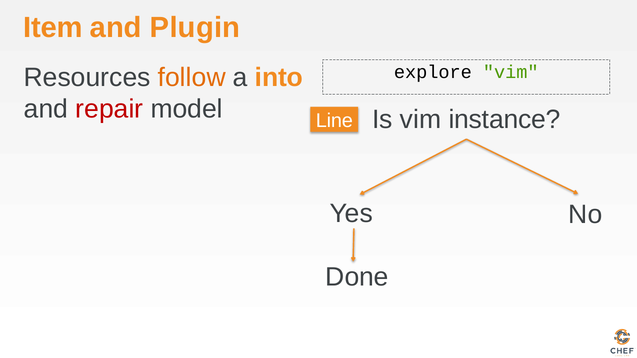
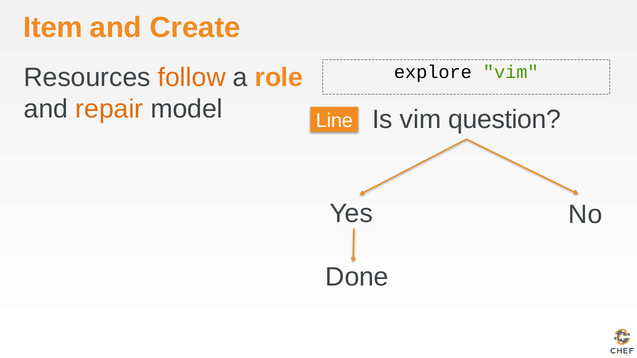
Plugin: Plugin -> Create (195, 28)
into: into -> role (279, 77)
repair colour: red -> orange (109, 109)
instance: instance -> question (505, 119)
